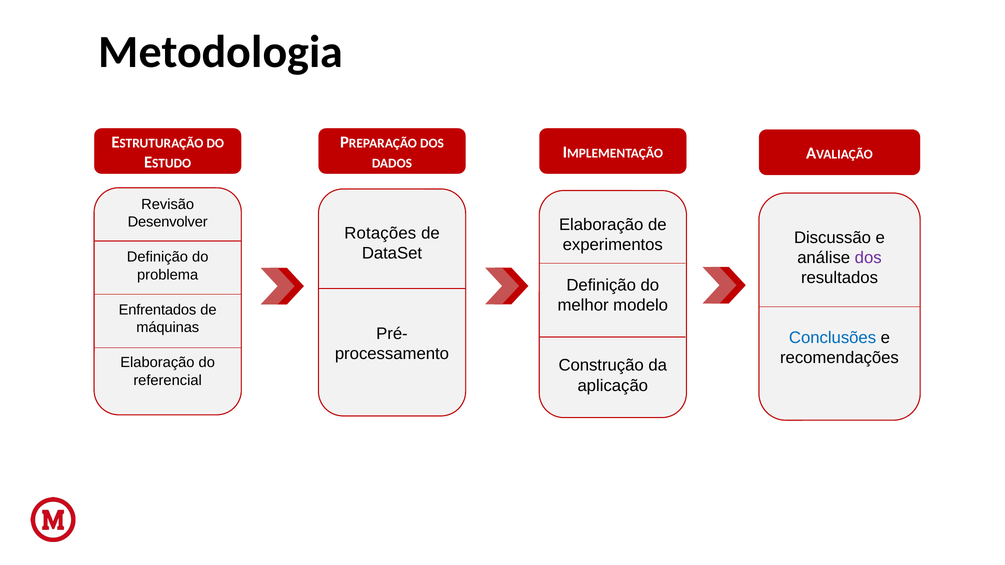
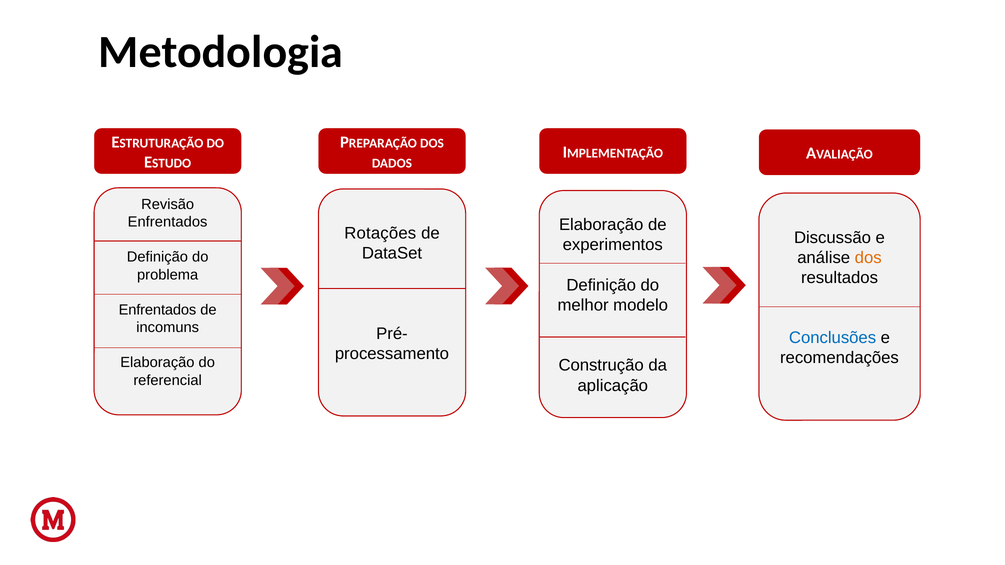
Desenvolver: Desenvolver -> Enfrentados (168, 222)
dos colour: purple -> orange (868, 258)
máquinas: máquinas -> incomuns (168, 328)
